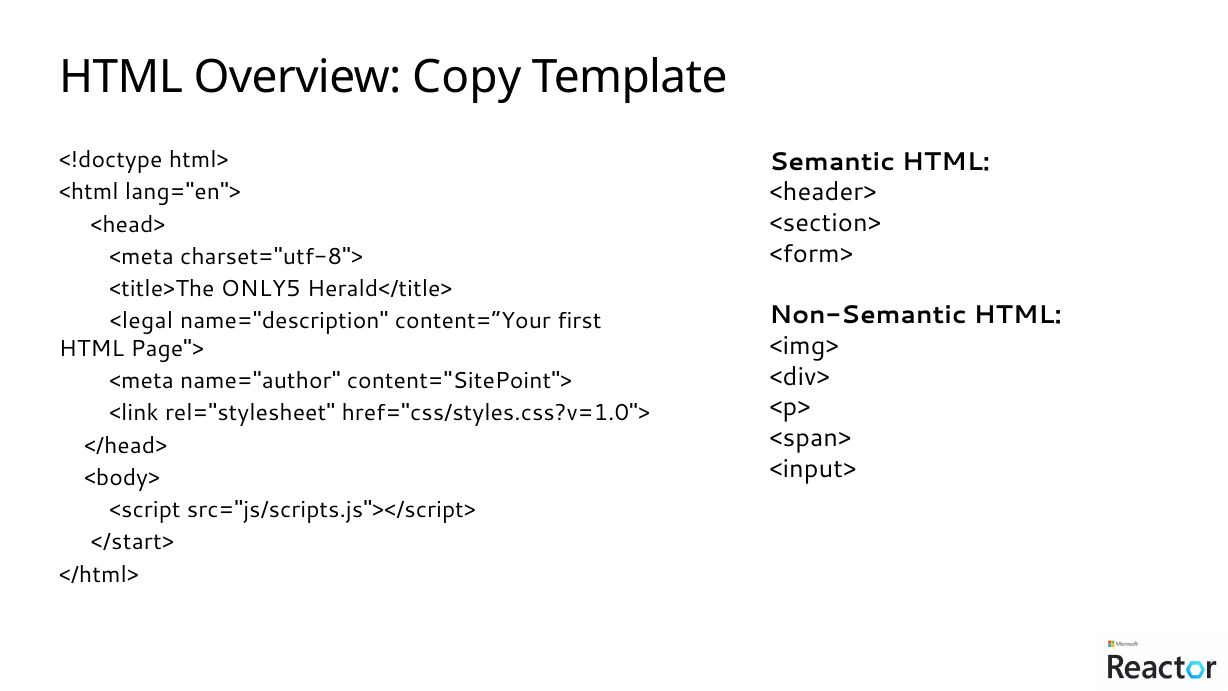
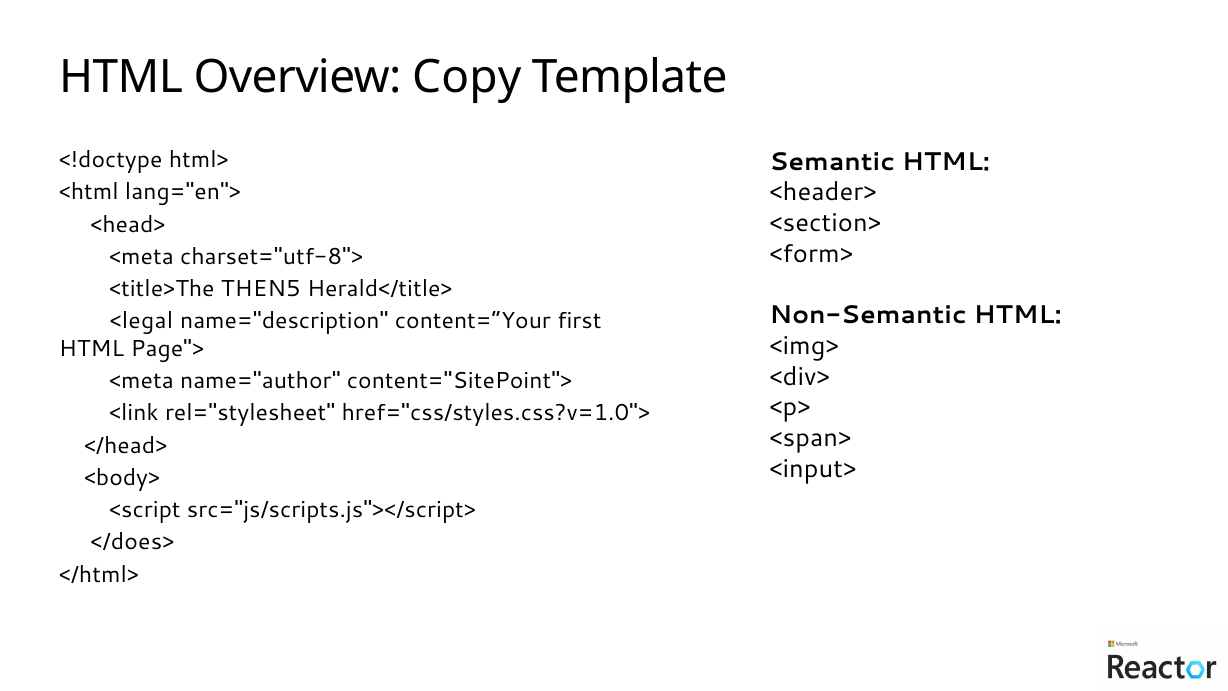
ONLY5: ONLY5 -> THEN5 (261, 289)
</start>: </start> -> </does> (132, 542)
